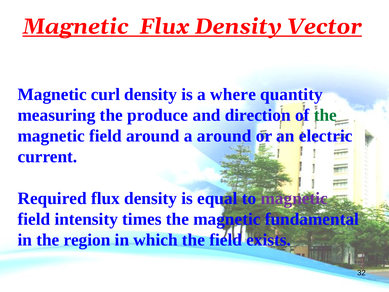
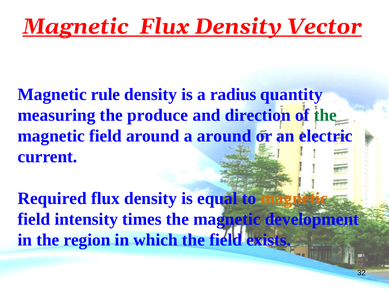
curl: curl -> rule (106, 94)
where: where -> radius (233, 94)
magnetic colour: purple -> orange (294, 198)
fundamental: fundamental -> development (312, 219)
